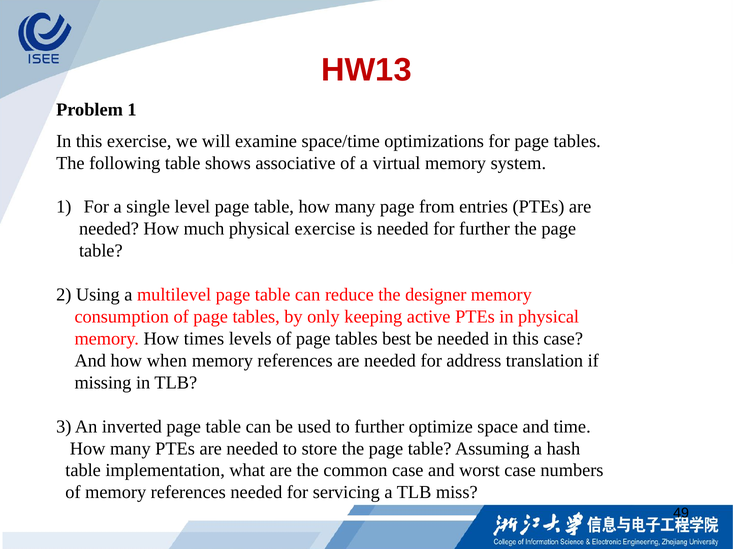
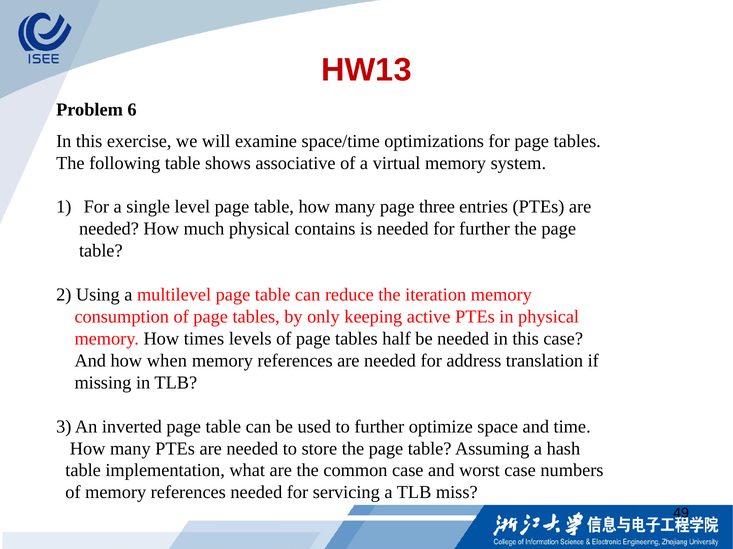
Problem 1: 1 -> 6 (132, 110)
from: from -> three (437, 207)
physical exercise: exercise -> contains (325, 229)
designer: designer -> iteration (436, 295)
best: best -> half (397, 339)
